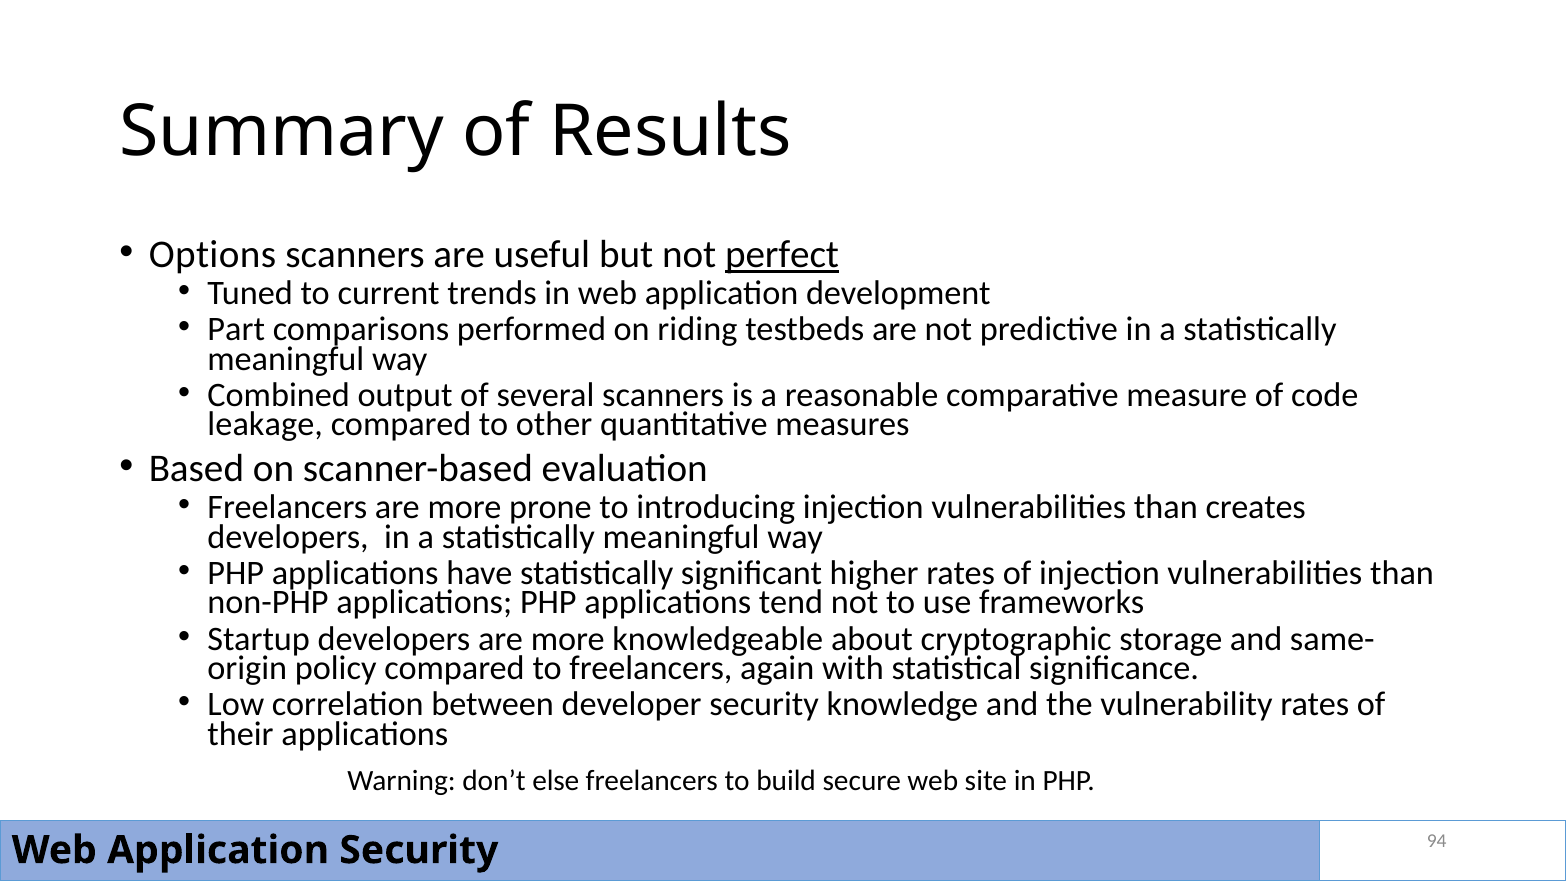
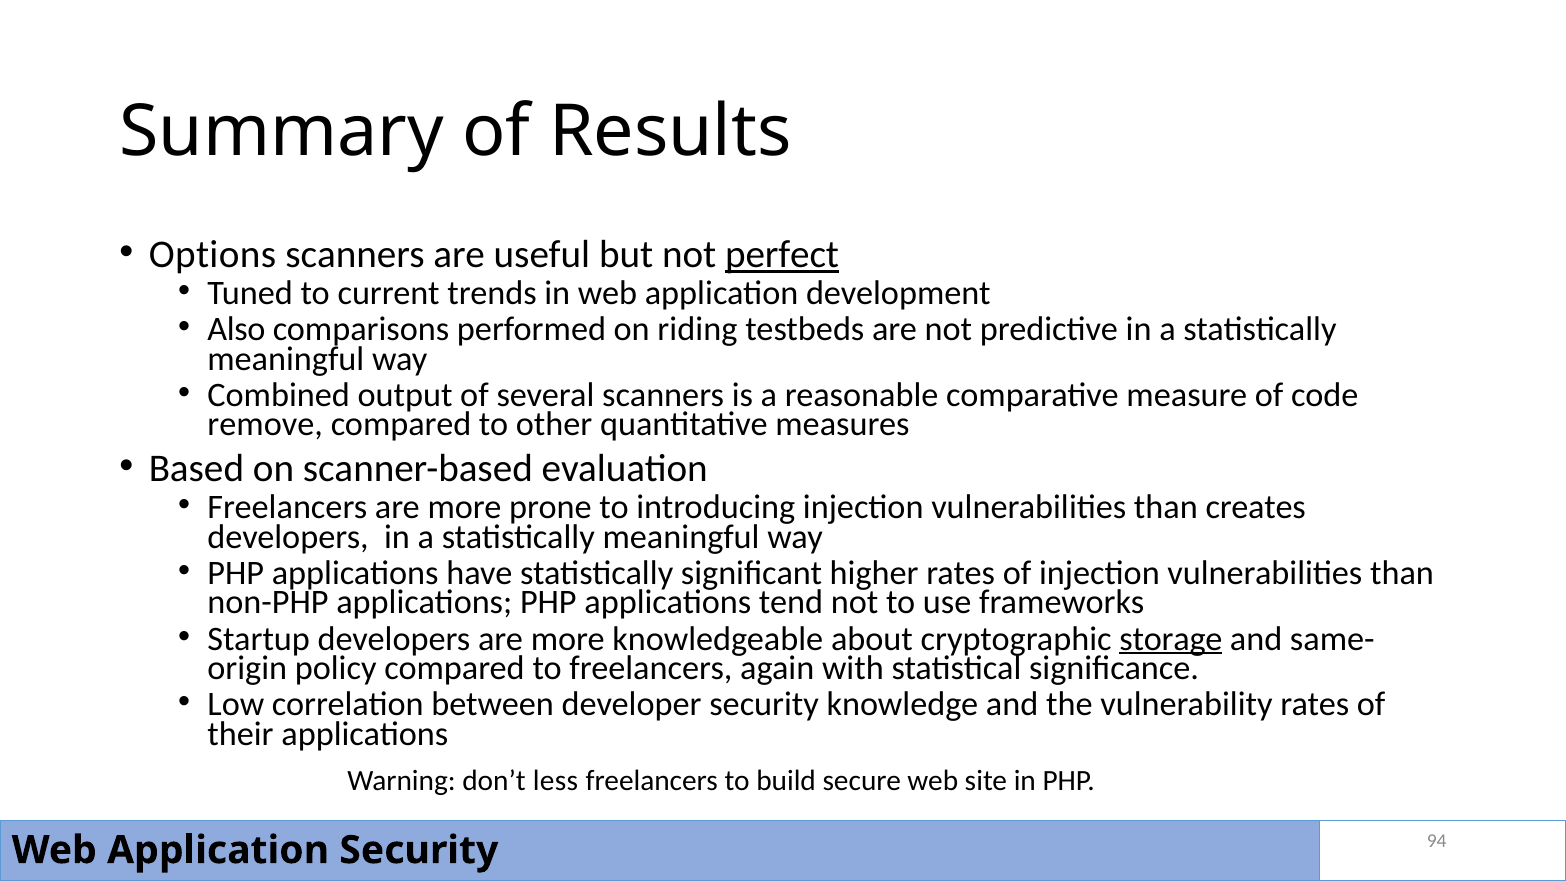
Part: Part -> Also (236, 329)
leakage: leakage -> remove (265, 424)
storage underline: none -> present (1171, 639)
else: else -> less (556, 781)
